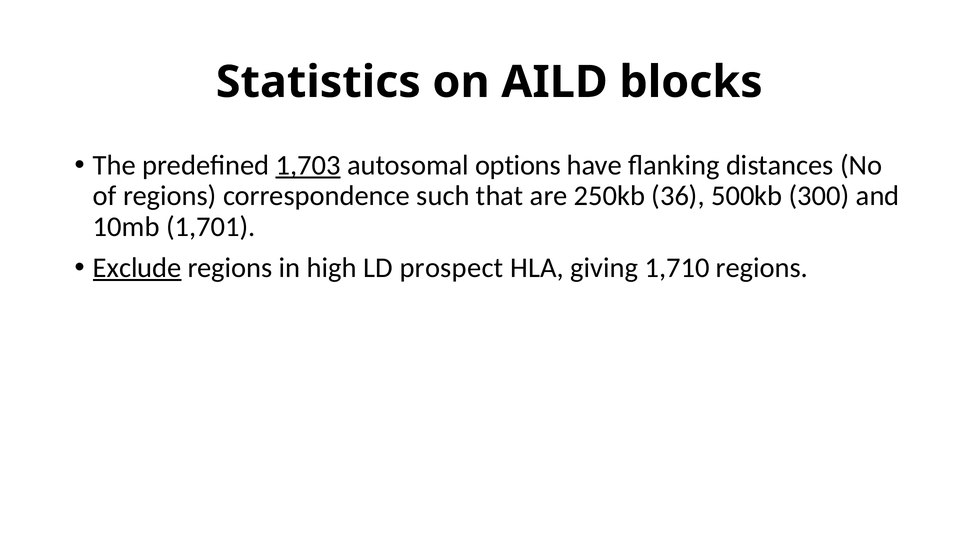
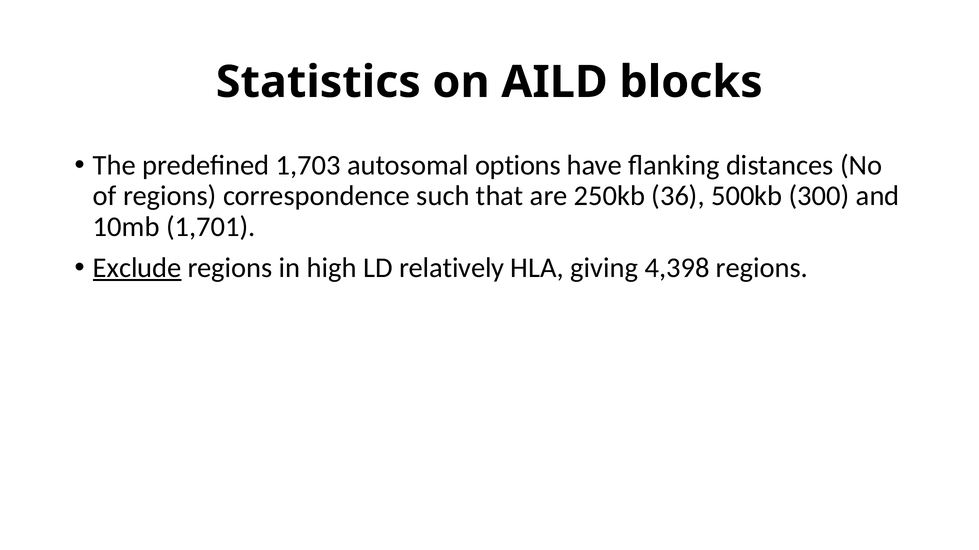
1,703 underline: present -> none (308, 165)
prospect: prospect -> relatively (452, 268)
1,710: 1,710 -> 4,398 (677, 268)
